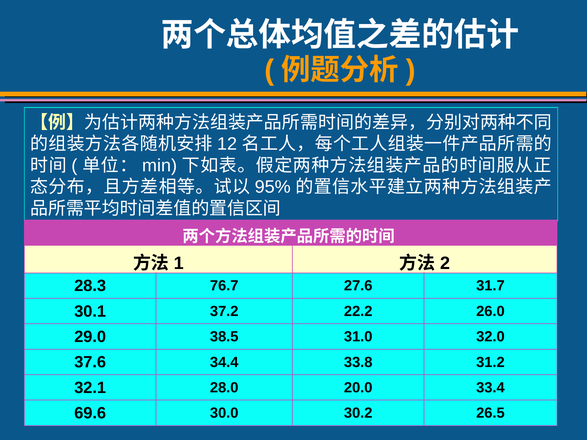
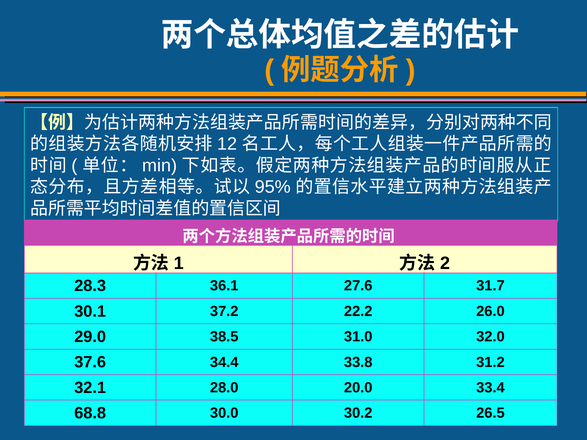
76.7: 76.7 -> 36.1 (224, 286)
69.6: 69.6 -> 68.8 (90, 413)
